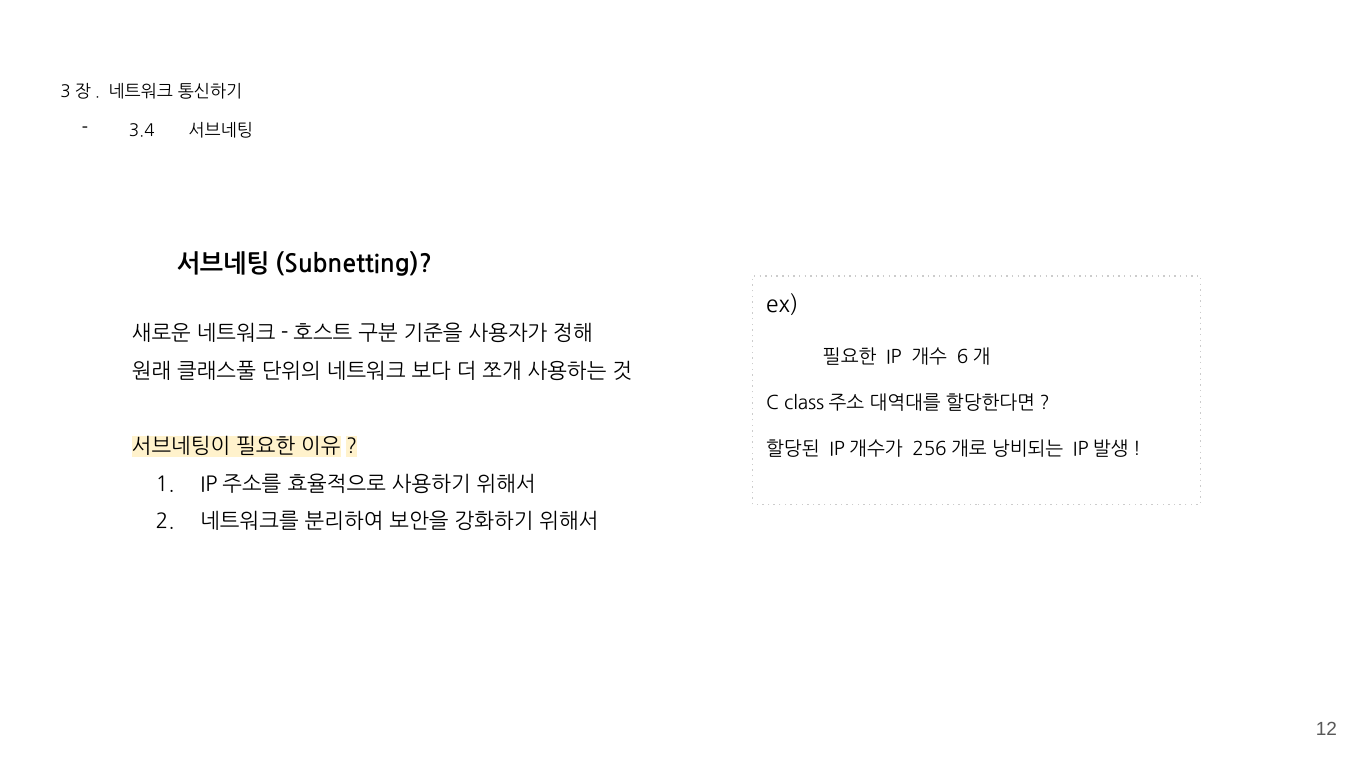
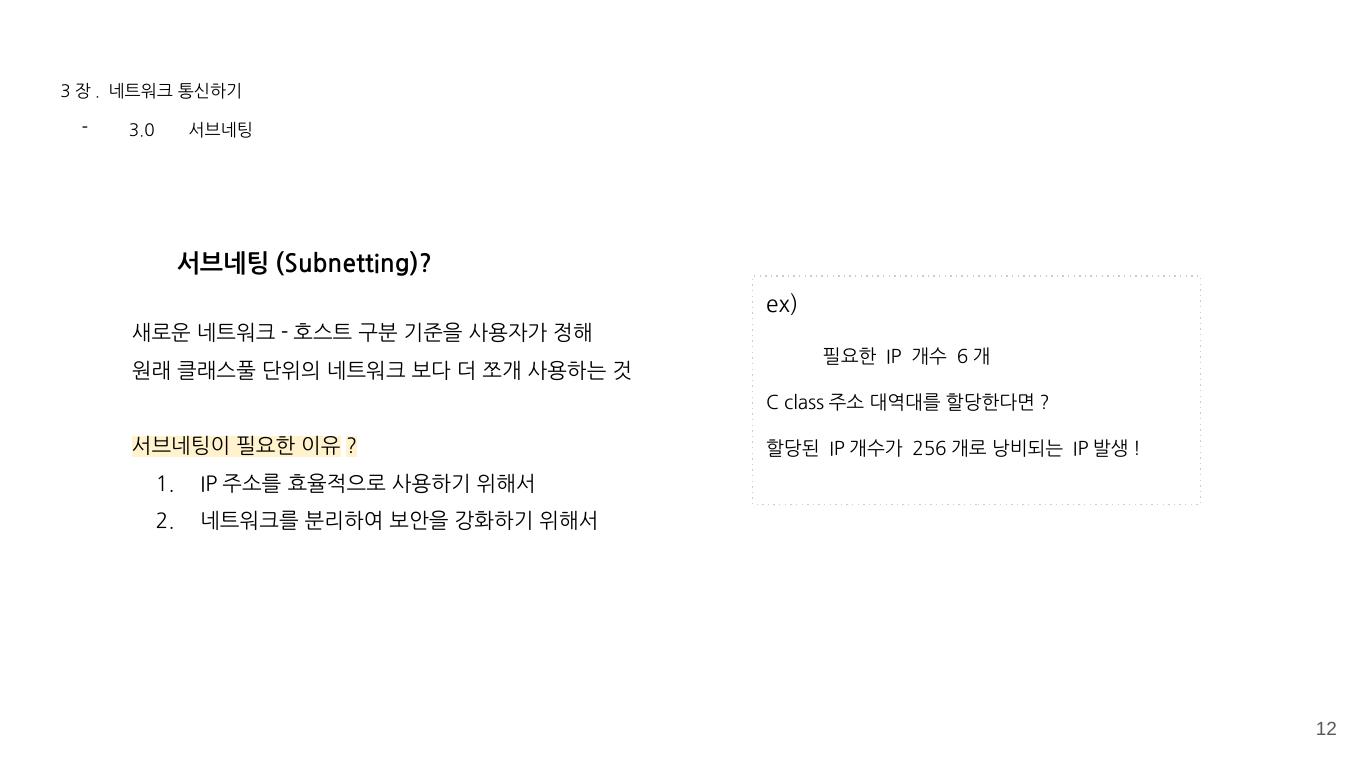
3.4: 3.4 -> 3.0 (142, 131)
